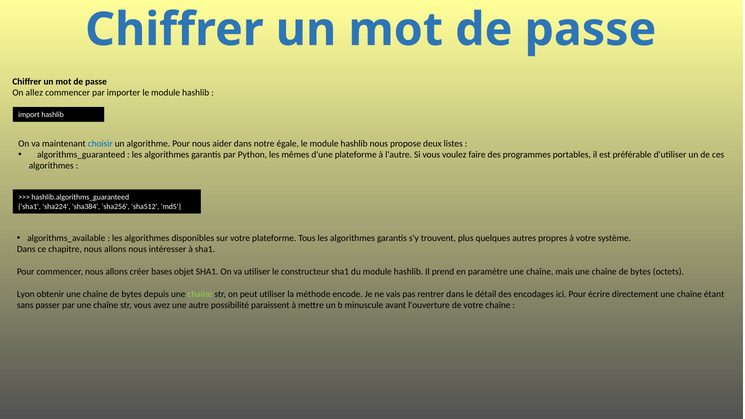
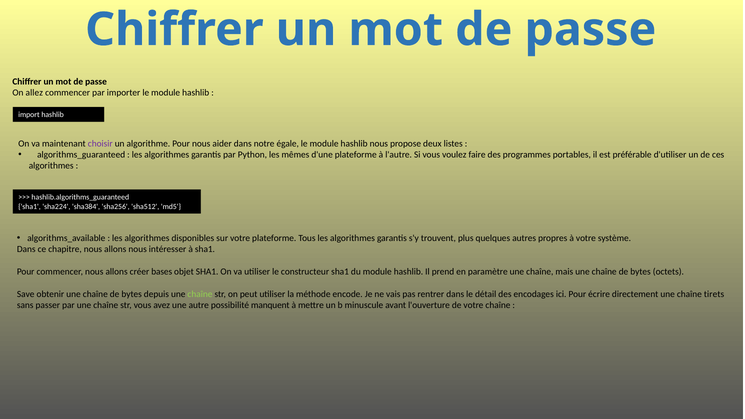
choisir colour: blue -> purple (100, 144)
Lyon: Lyon -> Save (26, 294)
étant: étant -> tirets (714, 294)
paraissent: paraissent -> manquent (270, 305)
